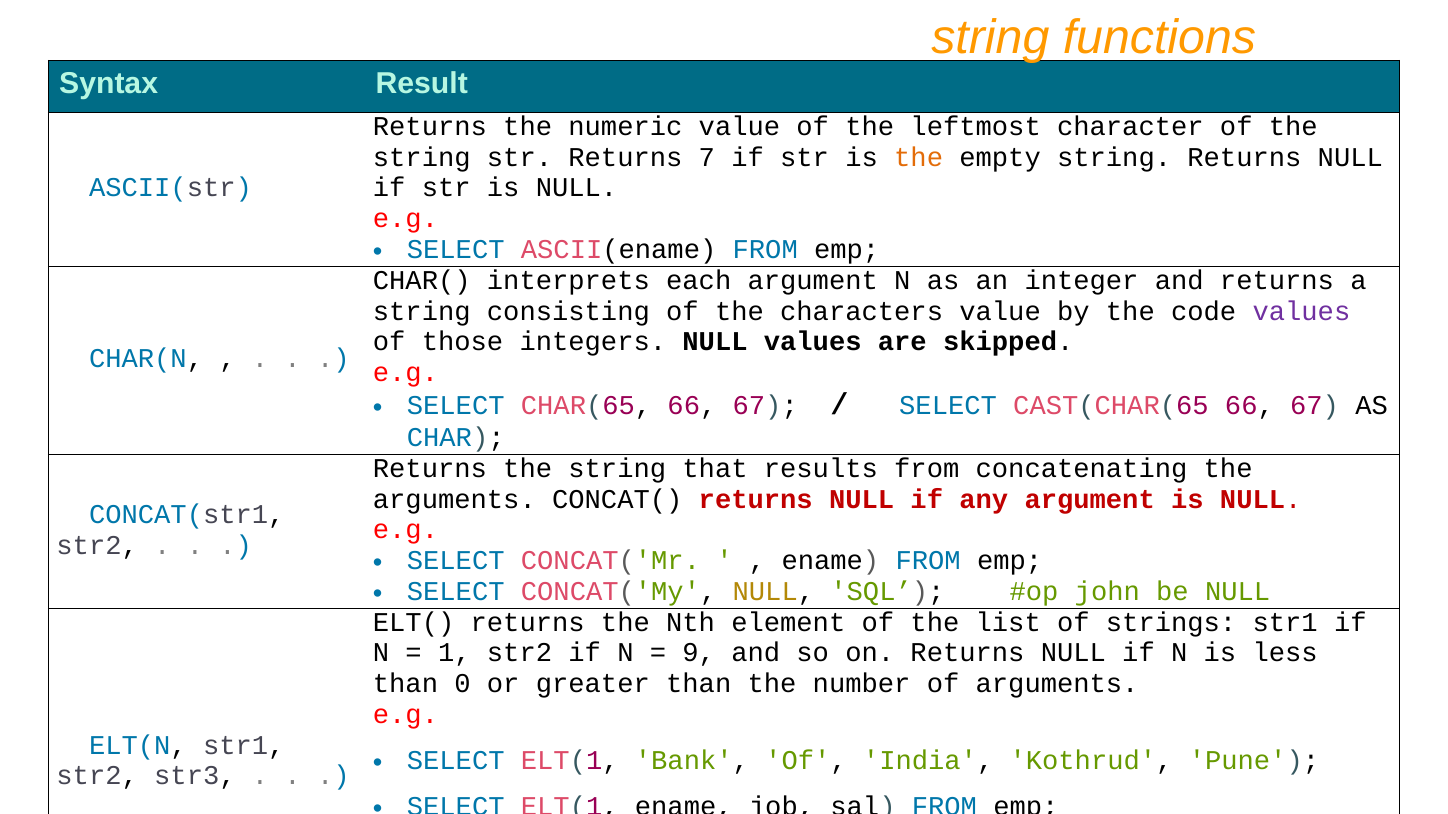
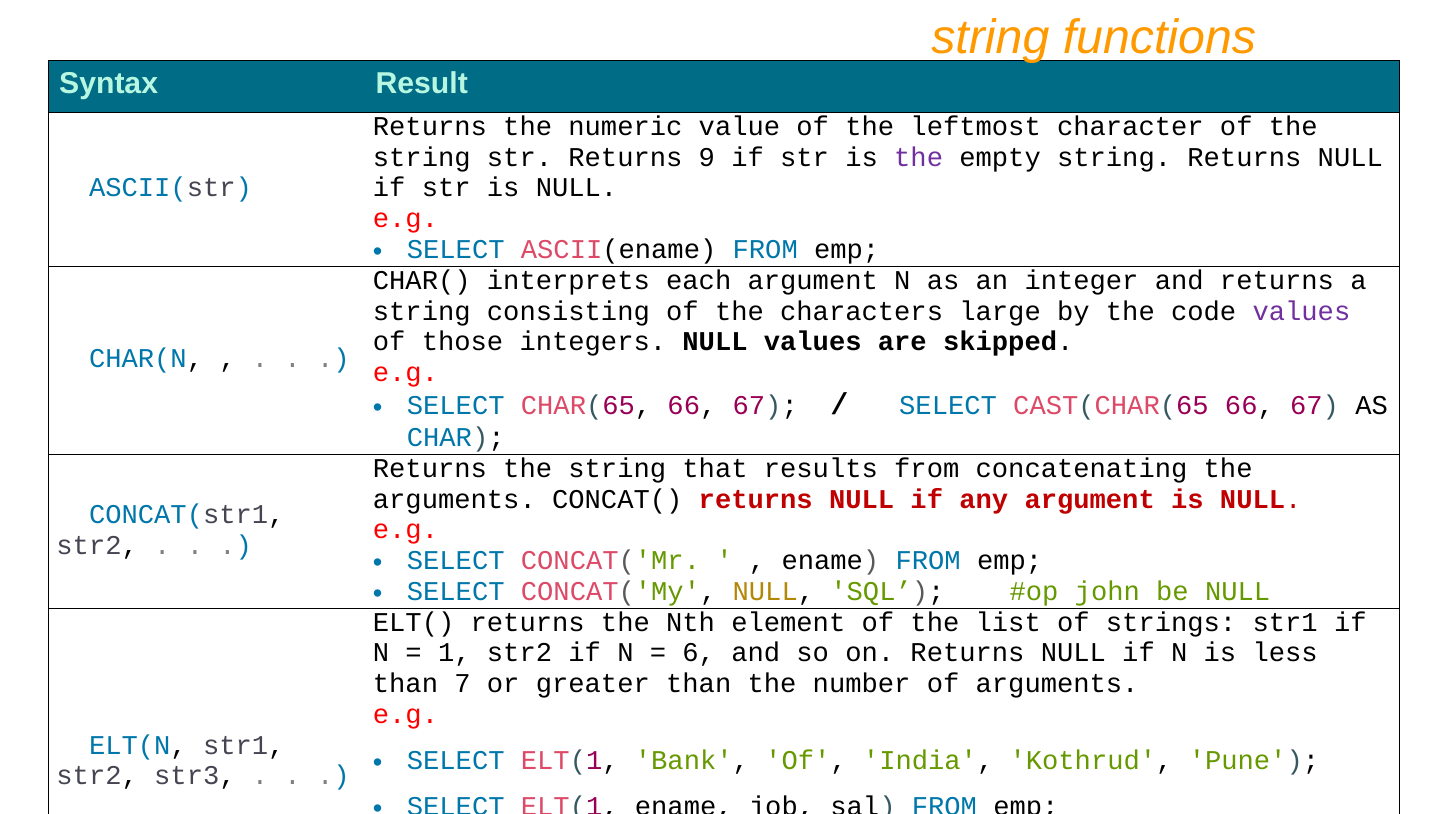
7: 7 -> 9 (707, 157)
the colour: orange -> purple (919, 157)
characters value: value -> large (1000, 311)
9: 9 -> 6 (699, 653)
0: 0 -> 7 (463, 684)
